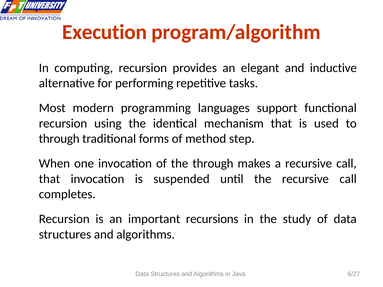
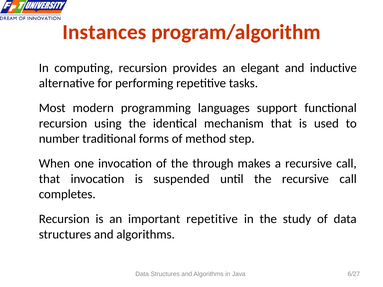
Execution: Execution -> Instances (104, 32)
through: through -> number (59, 139)
important recursions: recursions -> repetitive (212, 219)
